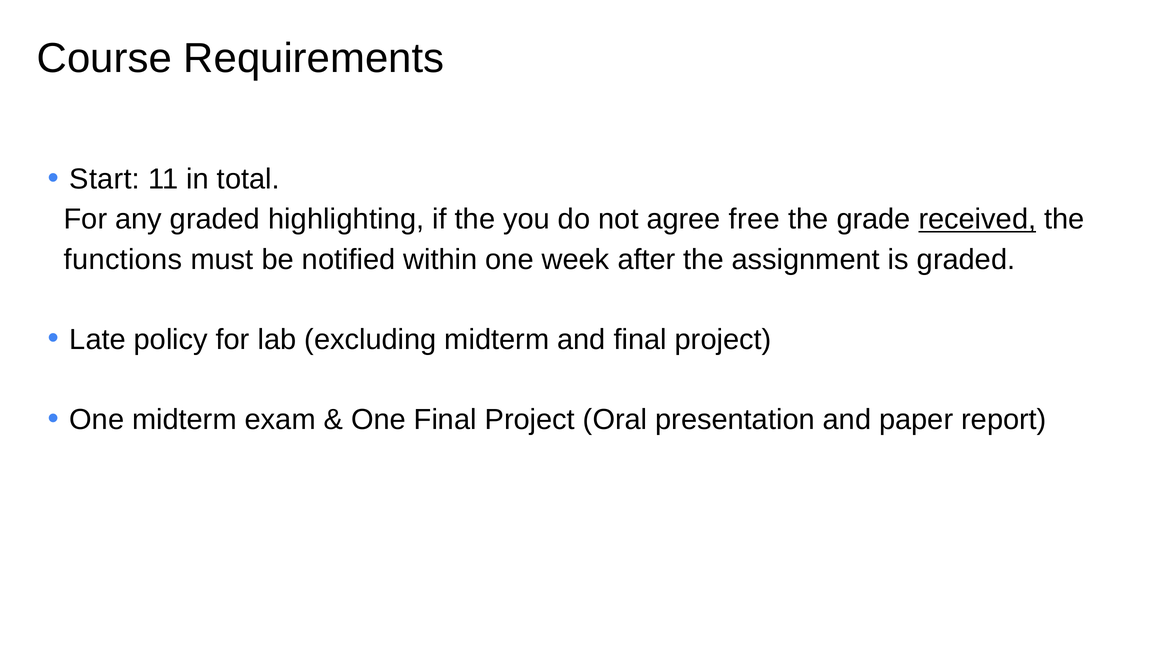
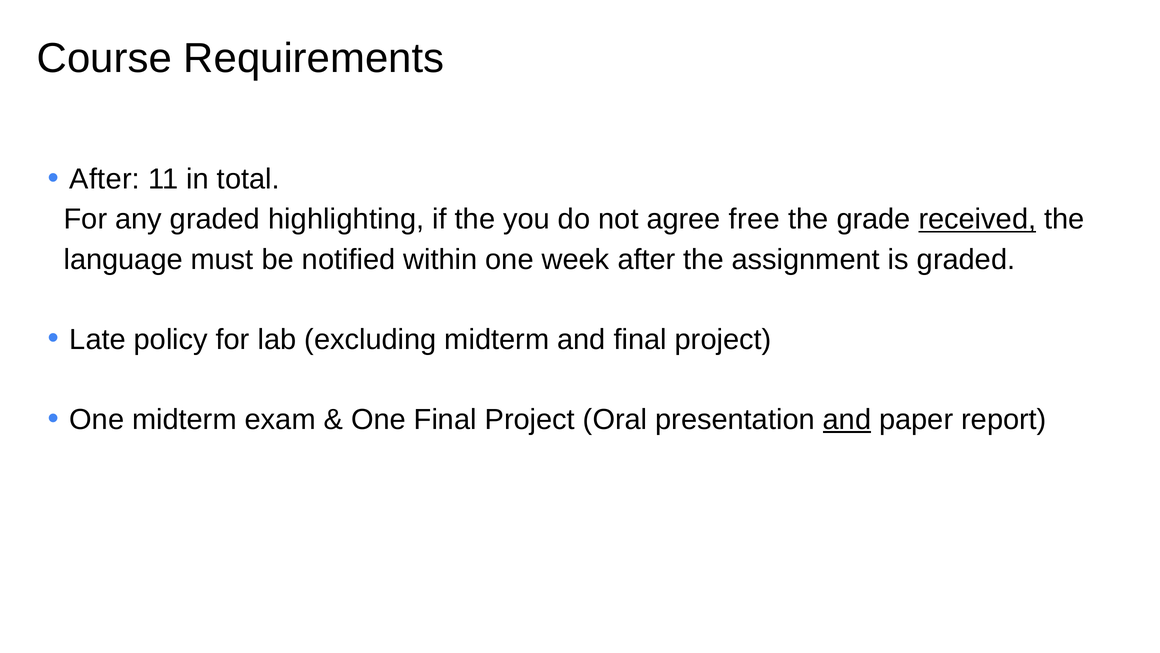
Start: Start -> After (105, 179)
functions: functions -> language (123, 259)
and underline: none -> present (847, 419)
